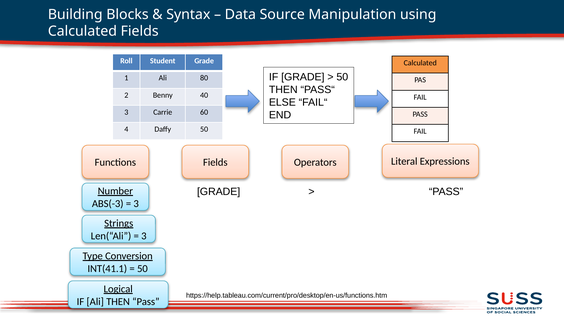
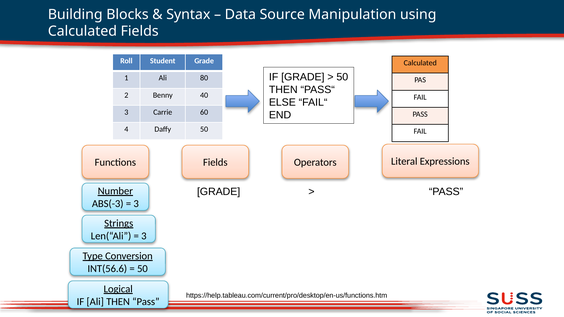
INT(41.1: INT(41.1 -> INT(56.6 (107, 269)
